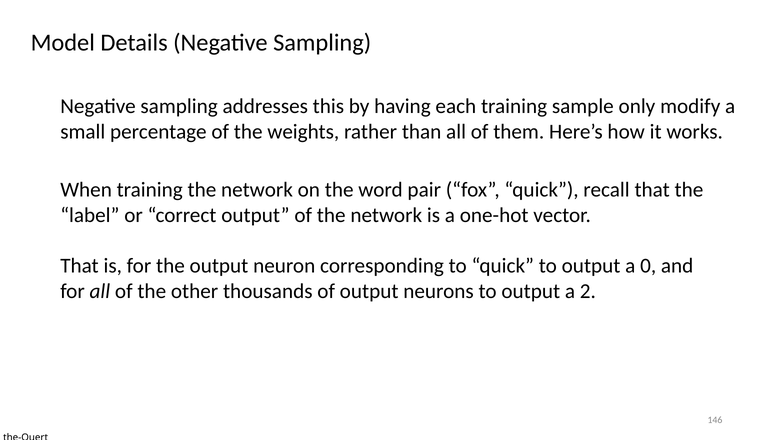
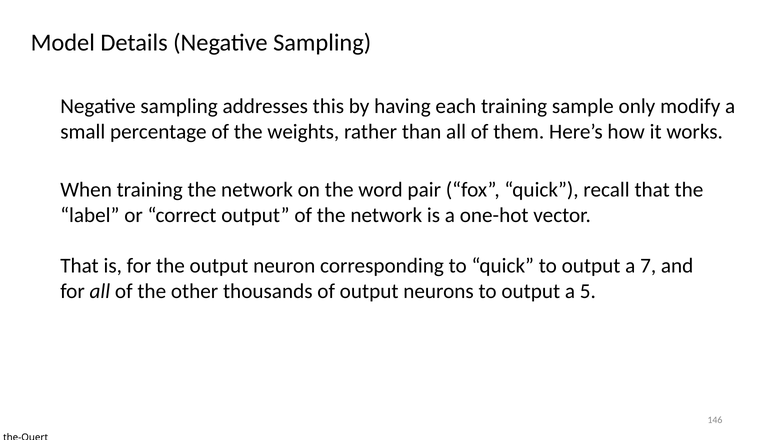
0: 0 -> 7 (648, 266)
2: 2 -> 5 (588, 291)
